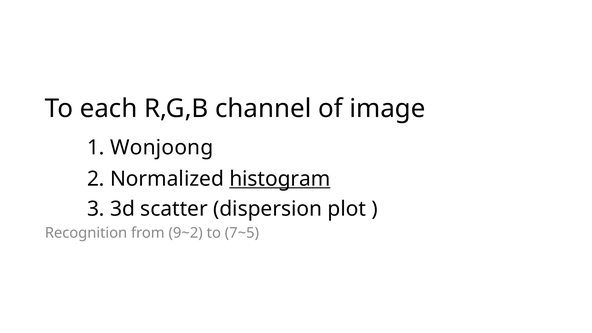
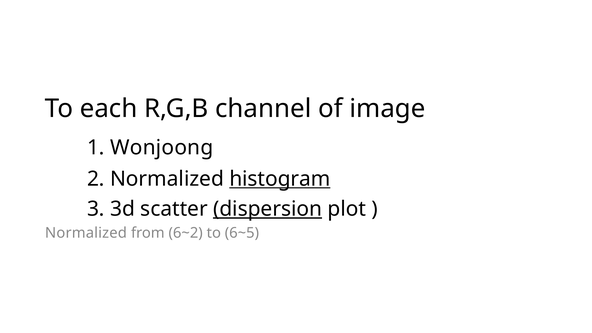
dispersion underline: none -> present (268, 209)
Recognition: Recognition -> Normalized (86, 233)
9~2: 9~2 -> 6~2 (186, 233)
7~5: 7~5 -> 6~5 (242, 233)
